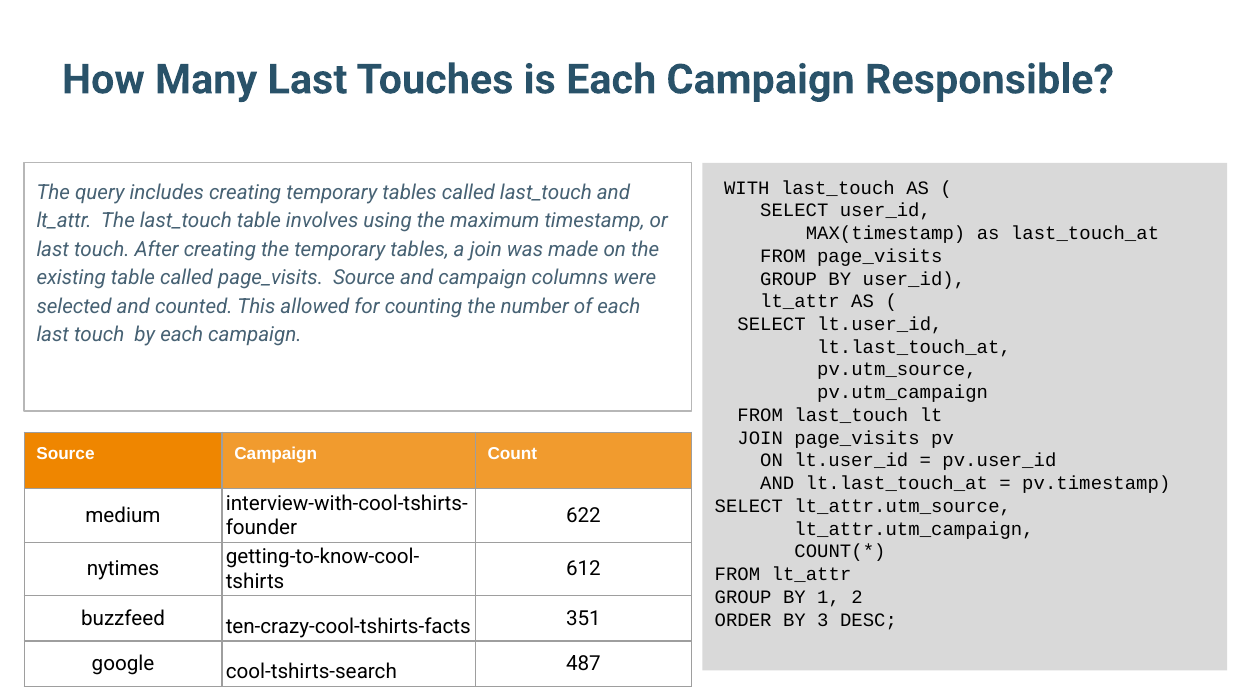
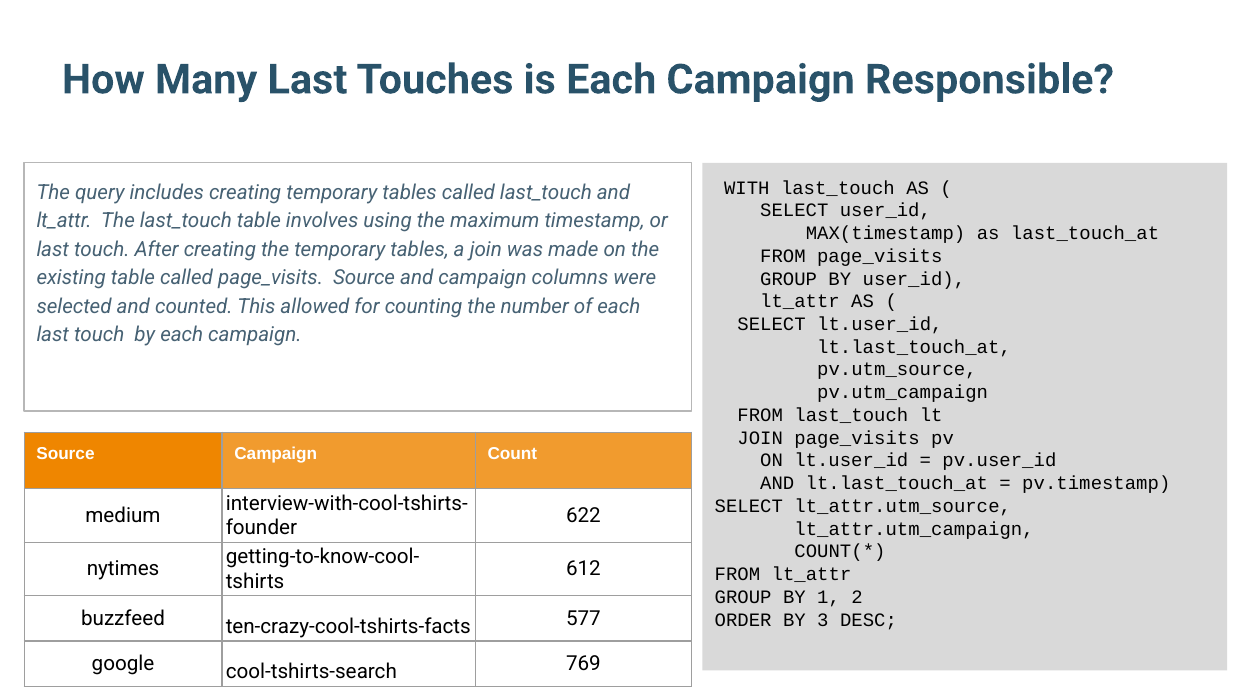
351: 351 -> 577 (583, 619)
487: 487 -> 769 (583, 664)
